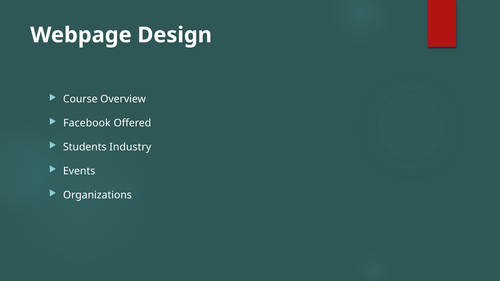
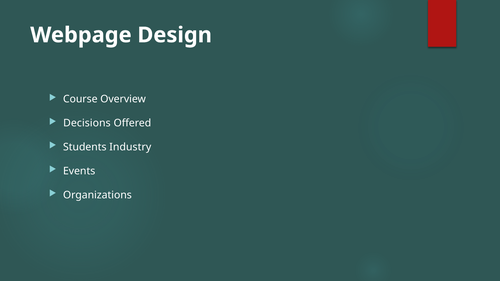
Facebook: Facebook -> Decisions (87, 123)
